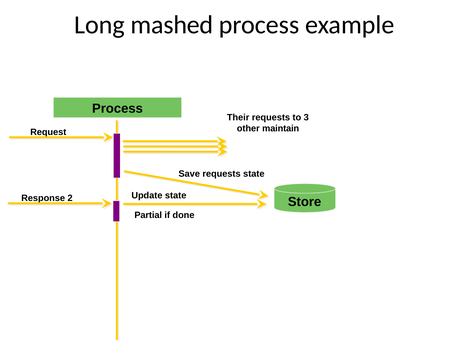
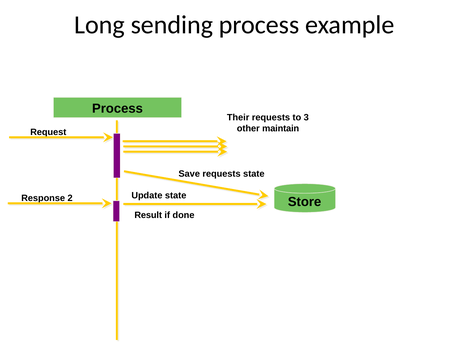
mashed: mashed -> sending (172, 25)
Partial: Partial -> Result (148, 215)
